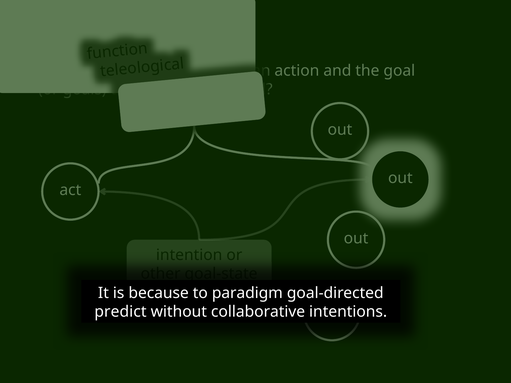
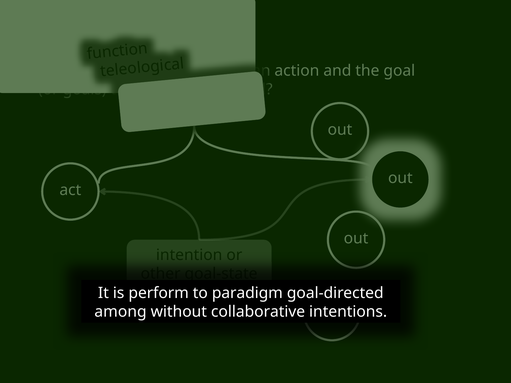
is because: because -> perform (159, 293)
predict: predict -> among (121, 312)
